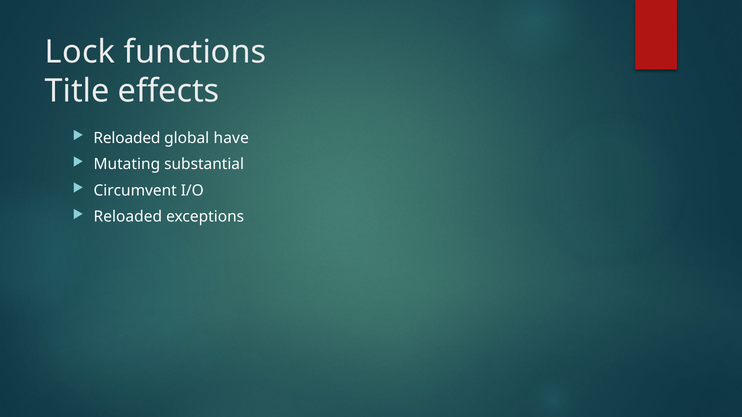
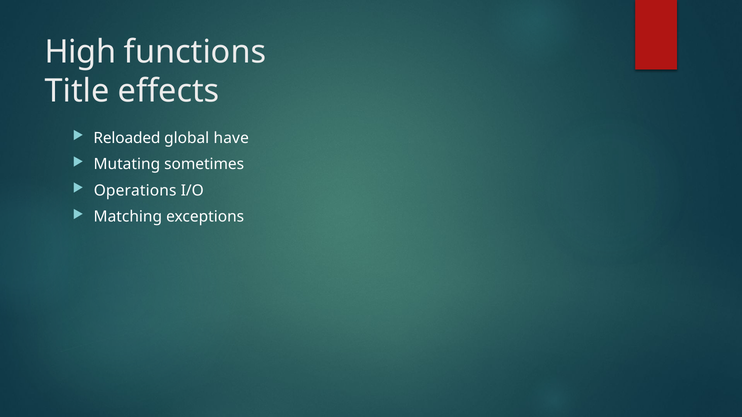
Lock: Lock -> High (80, 52)
substantial: substantial -> sometimes (204, 164)
Circumvent: Circumvent -> Operations (135, 191)
Reloaded: Reloaded -> Matching (128, 217)
